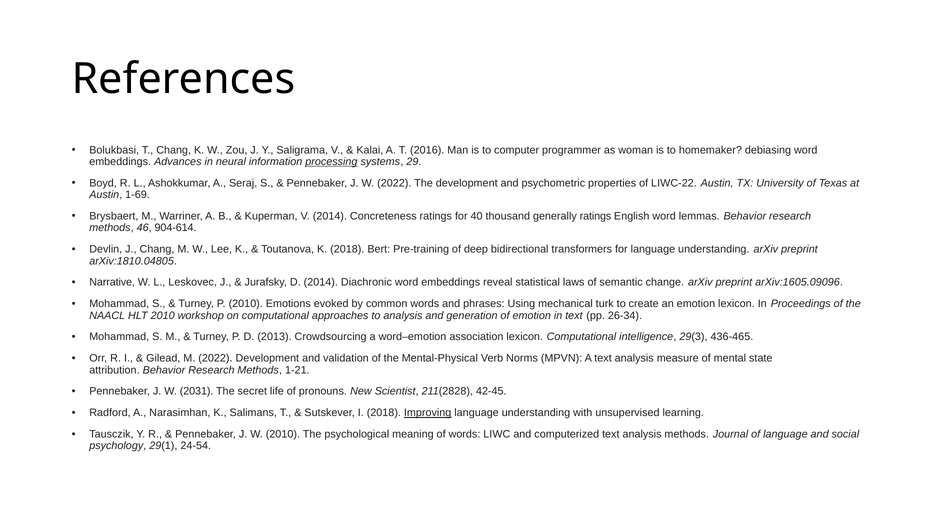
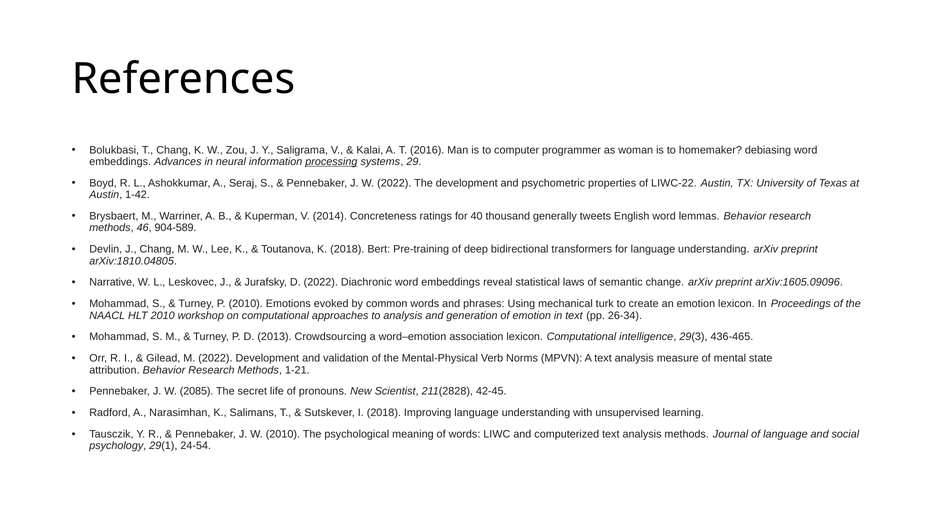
1-69: 1-69 -> 1-42 (138, 195)
generally ratings: ratings -> tweets (595, 216)
904-614: 904-614 -> 904-589 (176, 228)
D 2014: 2014 -> 2022 (321, 282)
2031: 2031 -> 2085 (197, 391)
Improving underline: present -> none (428, 413)
